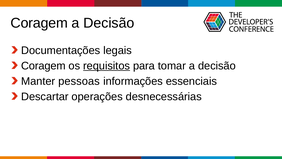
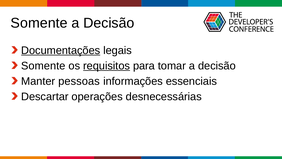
Coragem: Coragem -> Somente (39, 23)
Documentações underline: none -> present (61, 50)
Coragem: Coragem -> Somente (43, 66)
